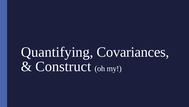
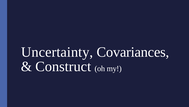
Quantifying: Quantifying -> Uncertainty (57, 52)
